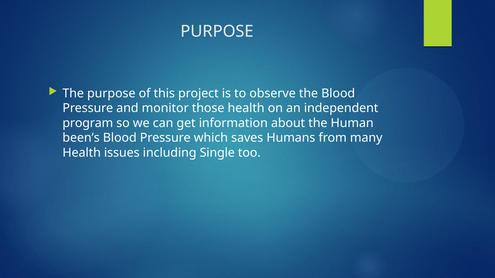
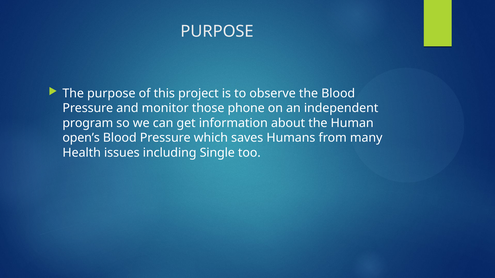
those health: health -> phone (246, 108)
been’s: been’s -> open’s (81, 138)
